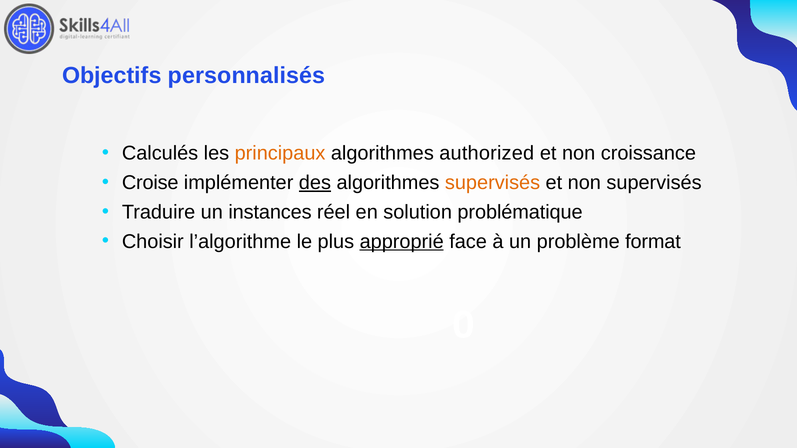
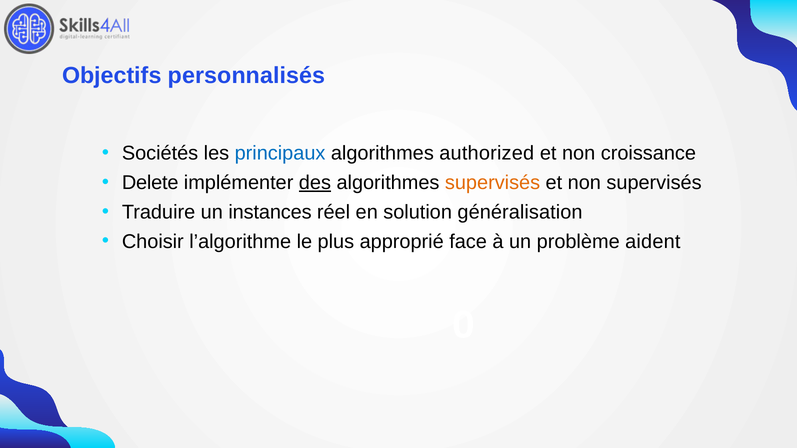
Calculés: Calculés -> Sociétés (160, 153)
principaux colour: orange -> blue (280, 153)
Croise: Croise -> Delete (150, 183)
problématique: problématique -> généralisation (520, 212)
approprié underline: present -> none (402, 242)
format: format -> aident (653, 242)
